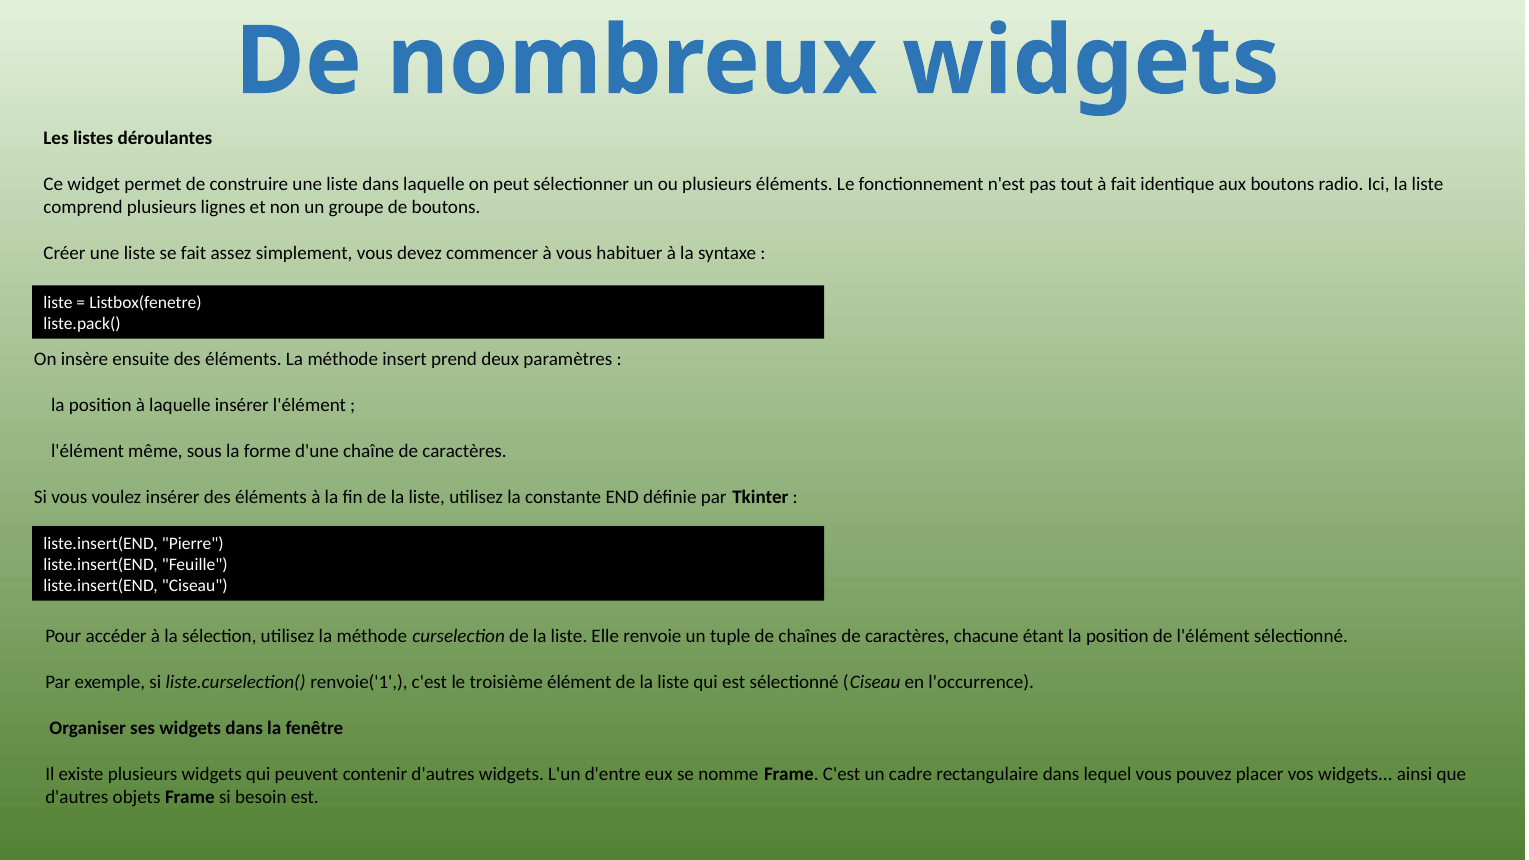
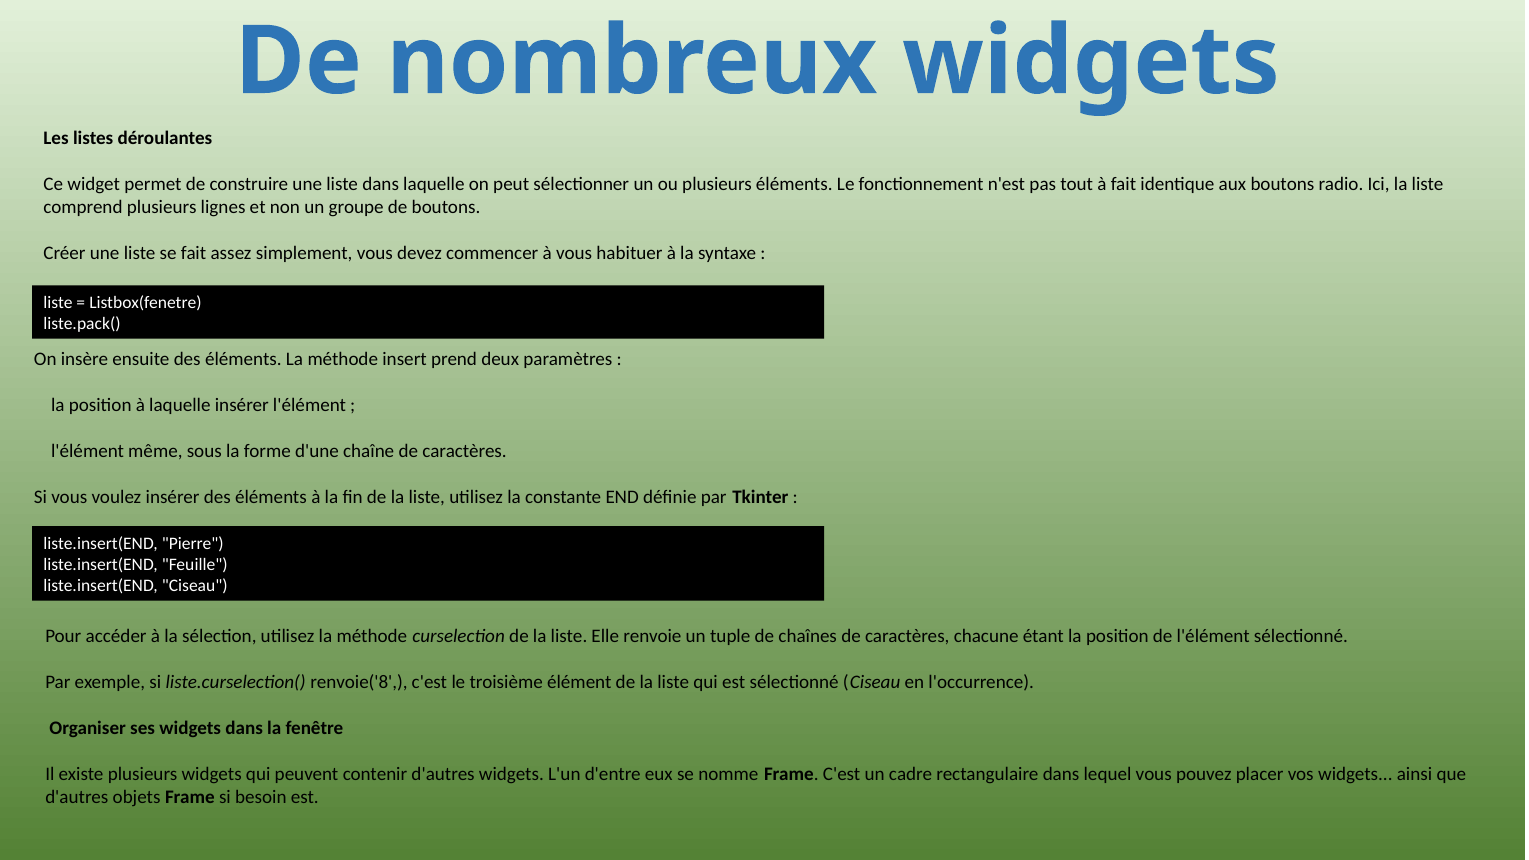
renvoie('1: renvoie('1 -> renvoie('8 (359, 682)
